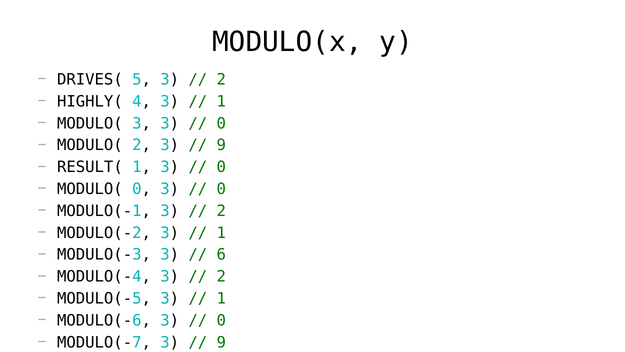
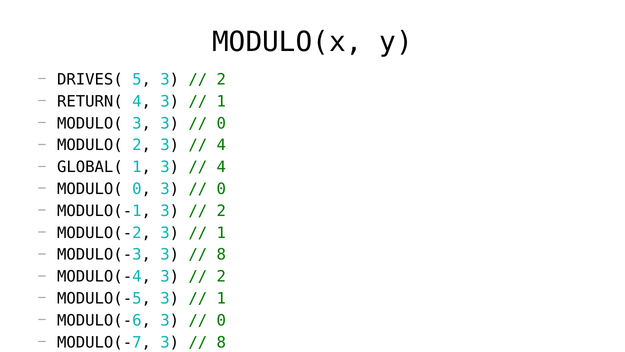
HIGHLY(: HIGHLY( -> RETURN( (90, 101)
9: 9 -> 4 (221, 145)
RESULT(: RESULT( -> GLOBAL( (90, 167)
0: 0 -> 4 (221, 167)
6: 6 -> 8 (221, 254)
9: 9 -> 8 (221, 342)
